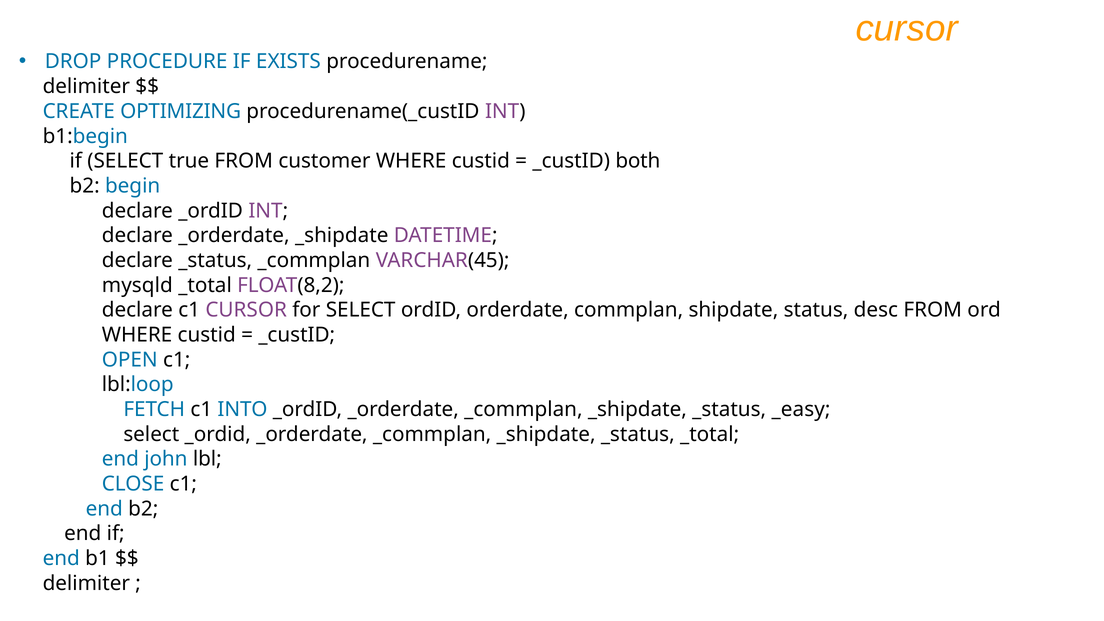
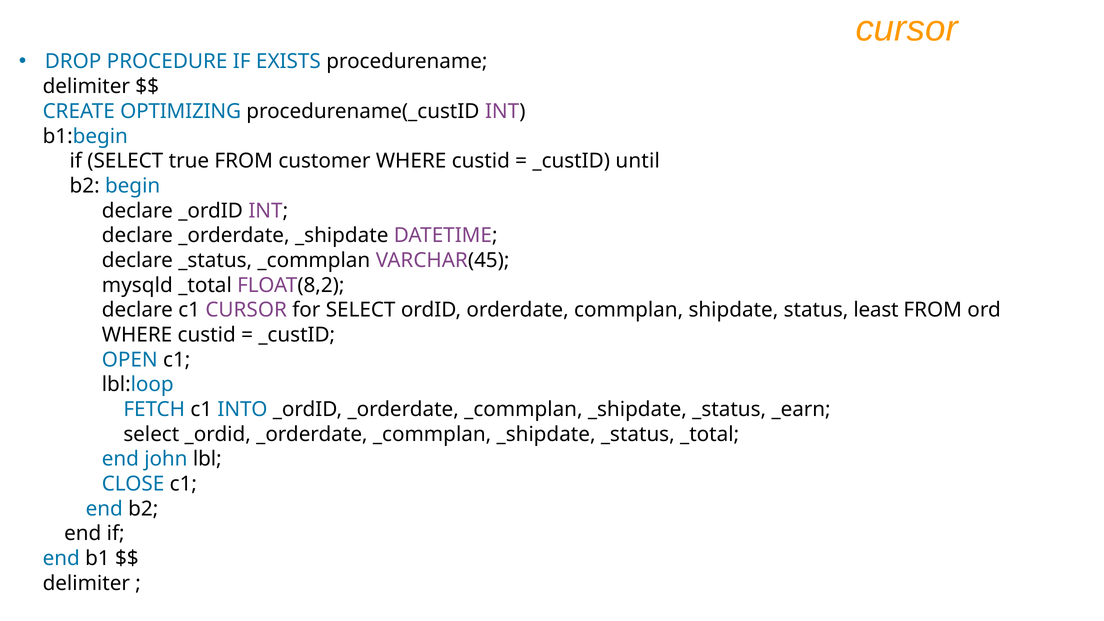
both: both -> until (638, 161)
desc: desc -> least (876, 310)
_easy: _easy -> _earn (801, 409)
